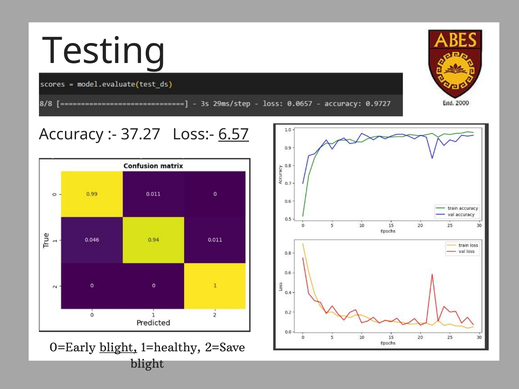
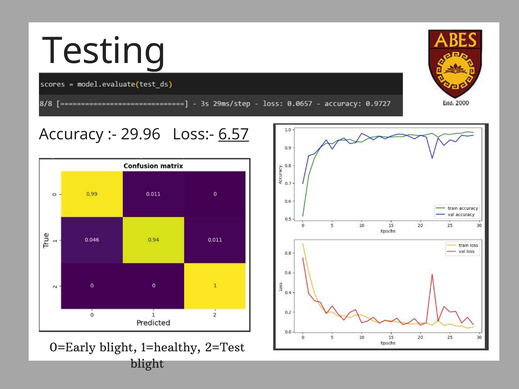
37.27: 37.27 -> 29.96 (141, 135)
blight underline: present -> none (118, 348)
2=Save: 2=Save -> 2=Test (225, 348)
